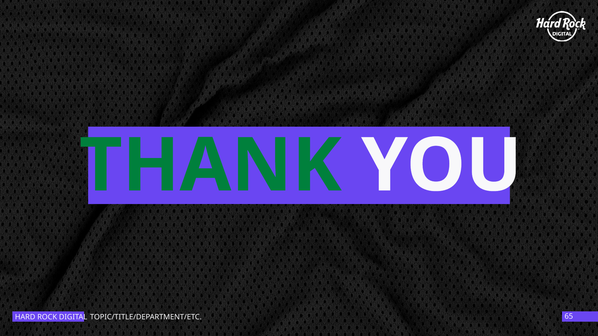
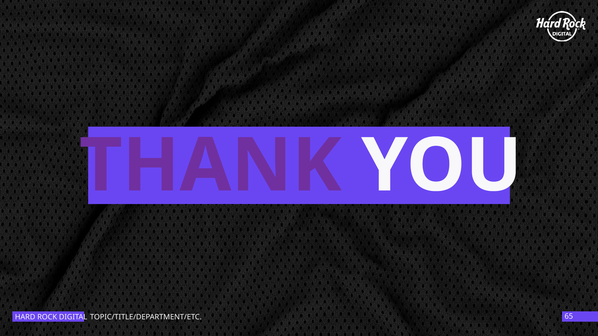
THANK colour: green -> purple (210, 166)
